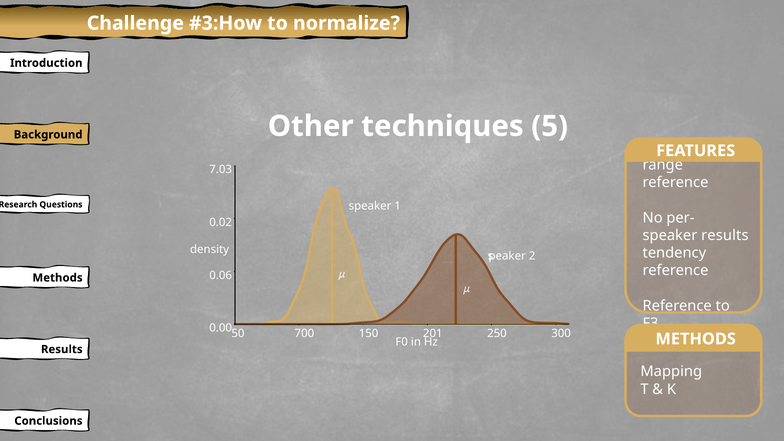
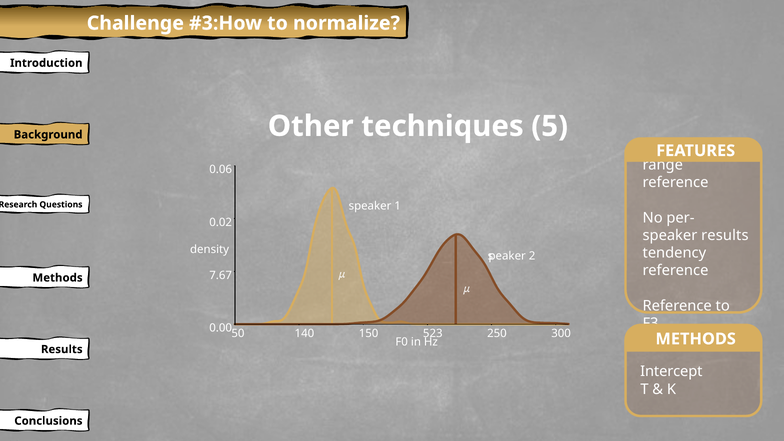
7.03: 7.03 -> 0.06 (221, 170)
0.06: 0.06 -> 7.67 (221, 275)
700: 700 -> 140 (304, 333)
201: 201 -> 523 (433, 333)
Mapping: Mapping -> Intercept (671, 372)
